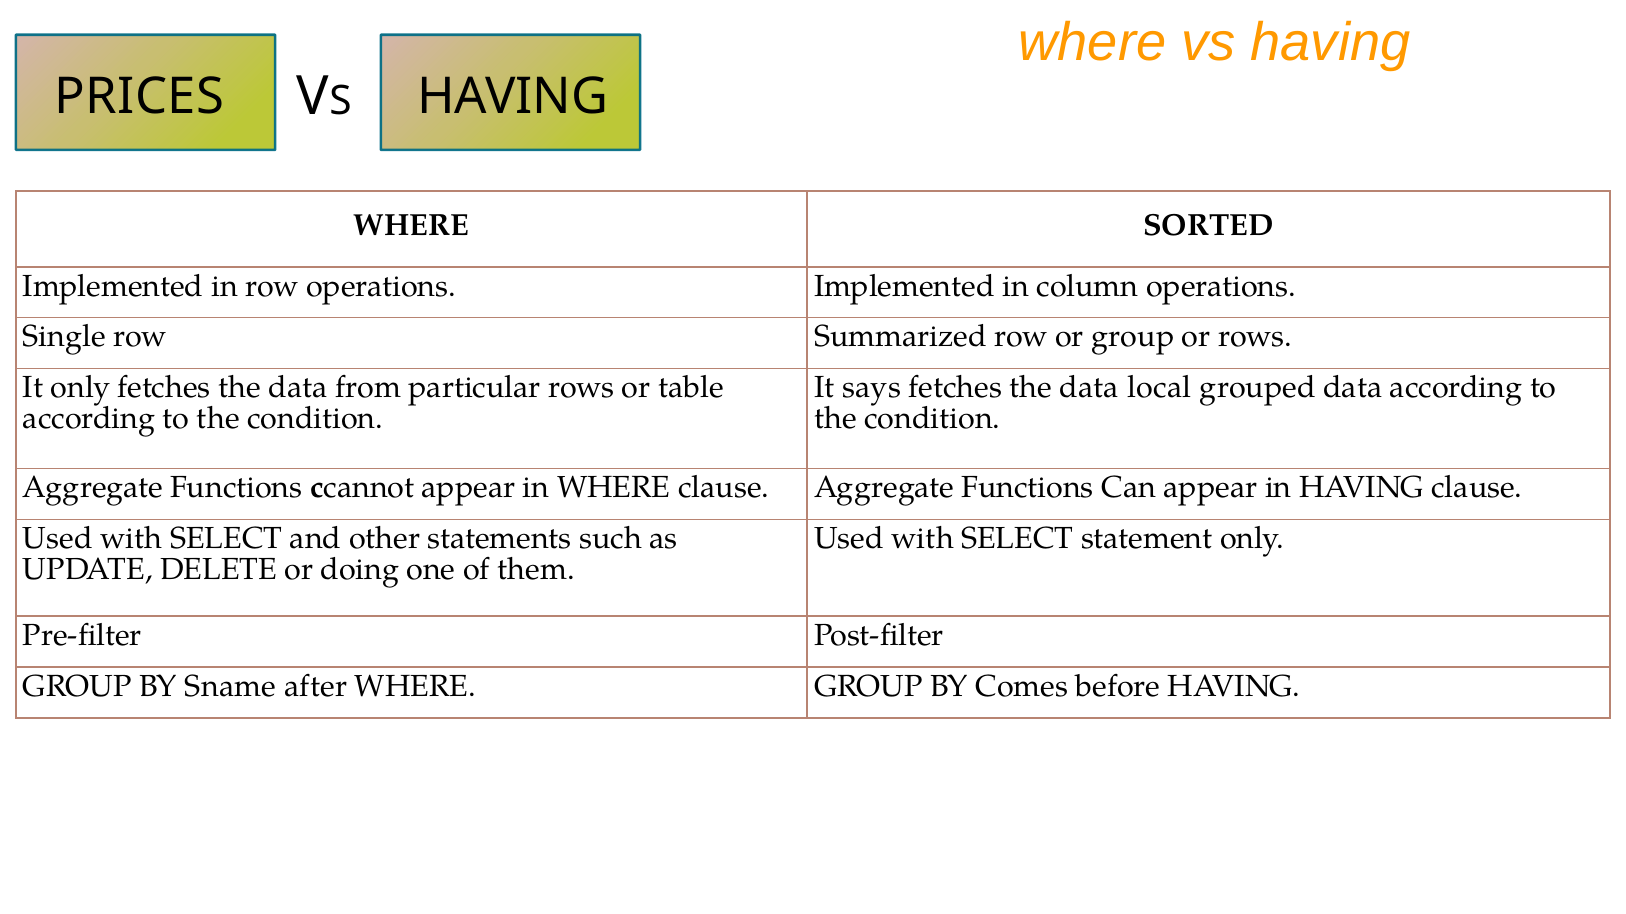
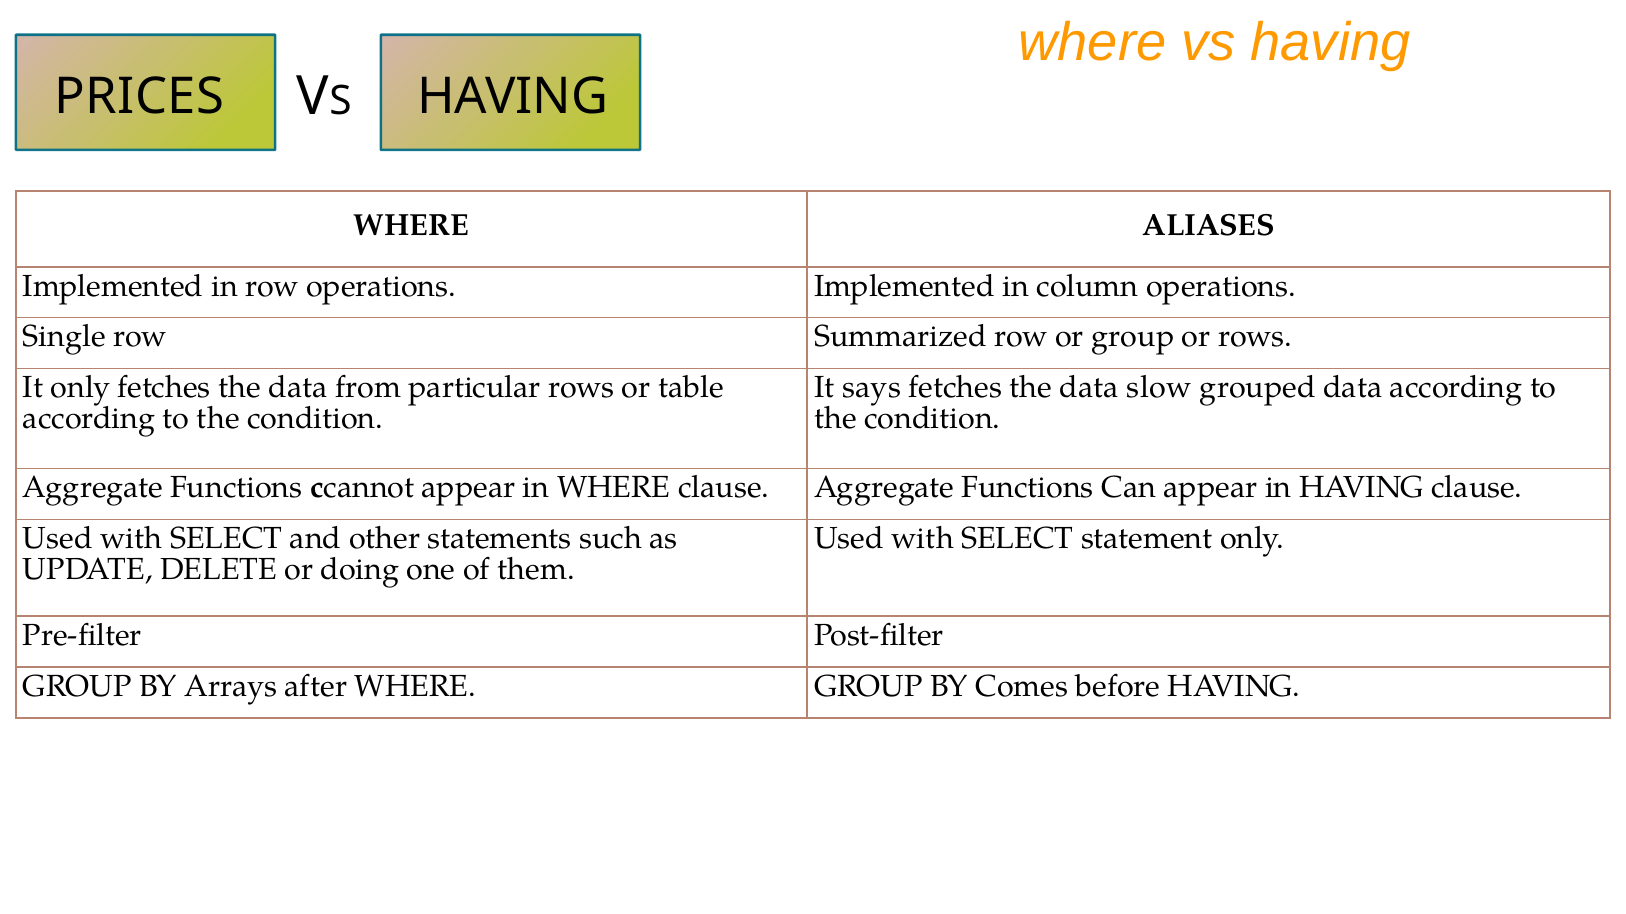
SORTED: SORTED -> ALIASES (1209, 226)
local: local -> slow (1159, 388)
Sname: Sname -> Arrays (231, 687)
